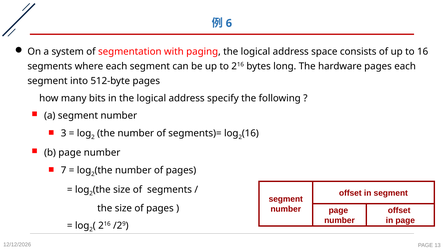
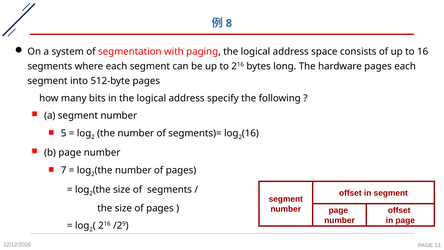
6: 6 -> 8 (229, 23)
3: 3 -> 5 (64, 133)
